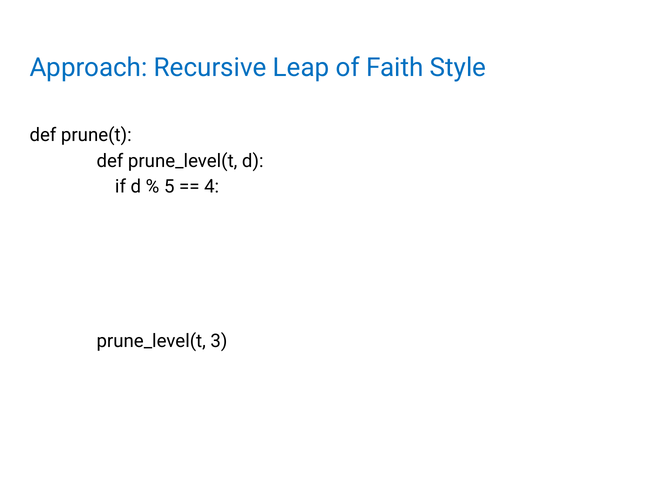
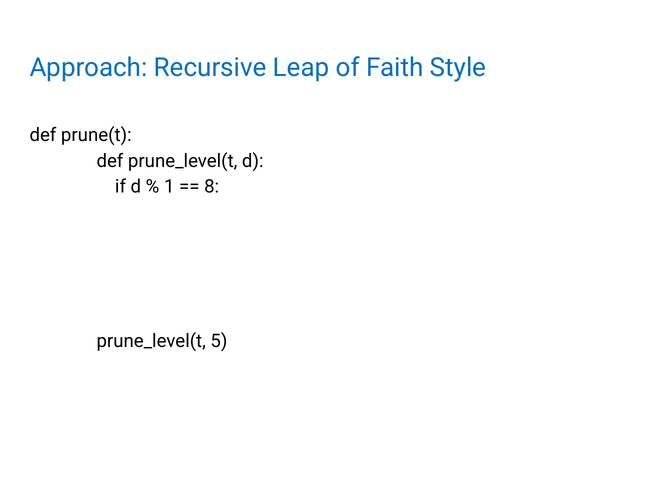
5: 5 -> 1 (169, 186)
4: 4 -> 8 (212, 186)
3: 3 -> 5 (219, 341)
